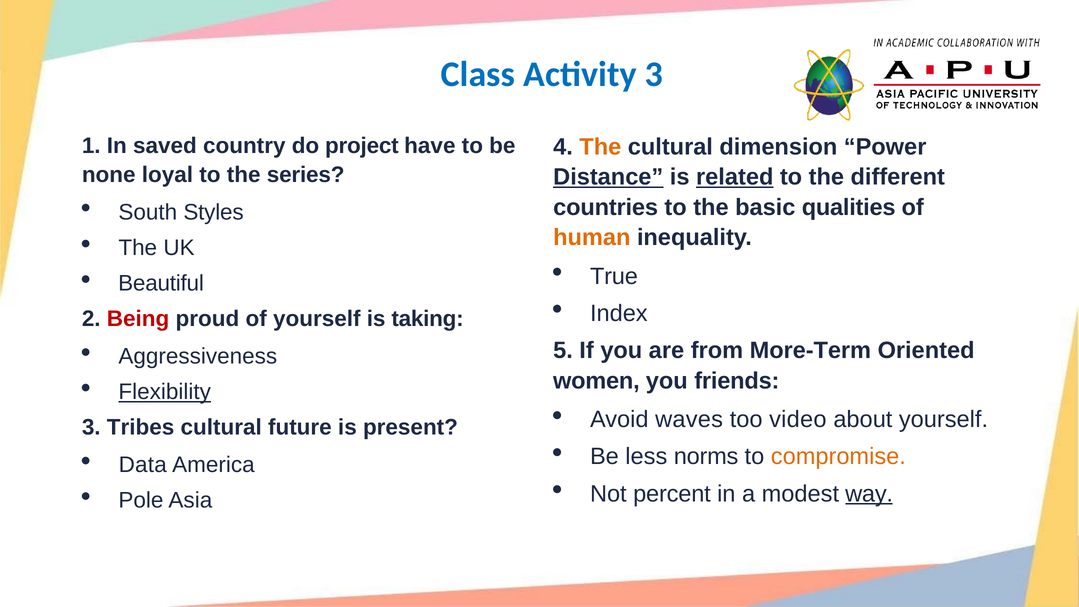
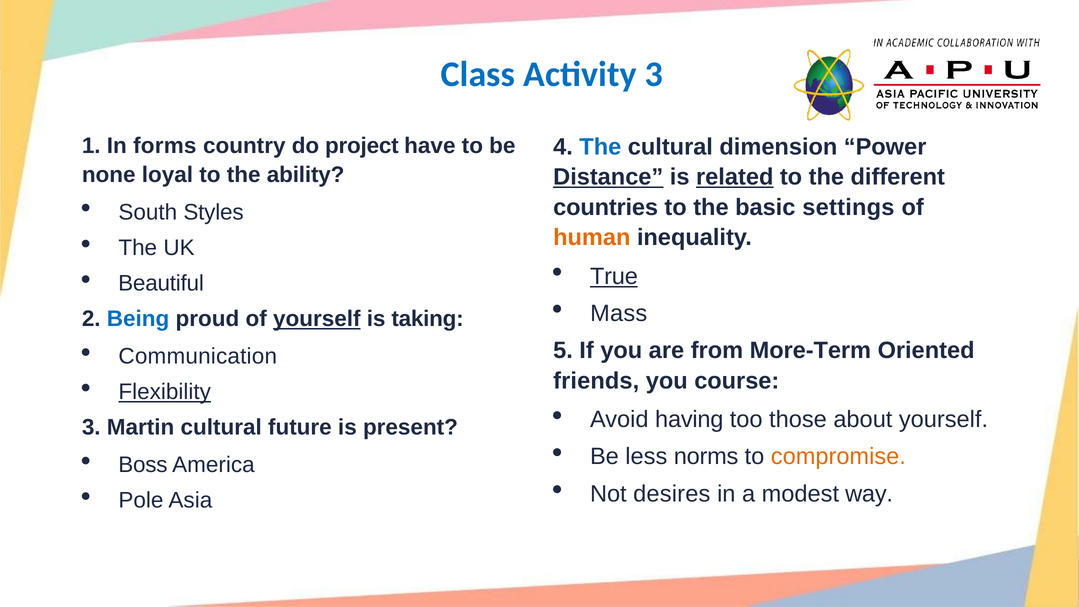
saved: saved -> forms (165, 146)
The colour: orange -> blue (600, 147)
series: series -> ability (306, 175)
qualities: qualities -> settings (848, 207)
True underline: none -> present (614, 276)
Index: Index -> Mass (619, 313)
Being colour: red -> blue (138, 319)
yourself underline: none -> present (317, 319)
Aggressiveness: Aggressiveness -> Communication (198, 356)
women: women -> friends (596, 381)
friends: friends -> course (737, 381)
waves: waves -> having (689, 420)
video: video -> those (798, 420)
Tribes: Tribes -> Martin (141, 427)
Data: Data -> Boss (143, 465)
percent: percent -> desires (672, 494)
way underline: present -> none (869, 494)
